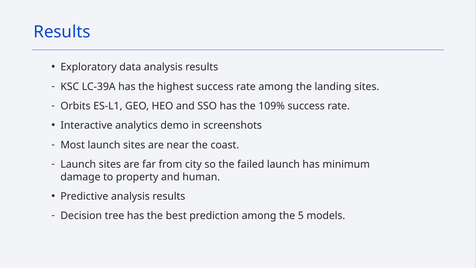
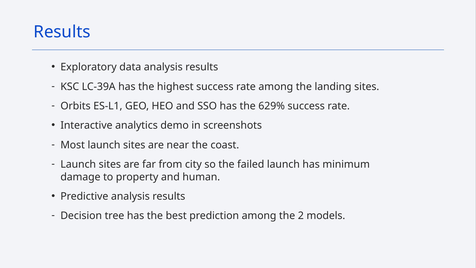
109%: 109% -> 629% (272, 106)
5: 5 -> 2 (301, 216)
